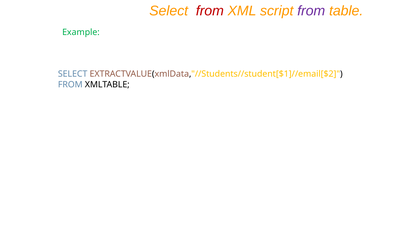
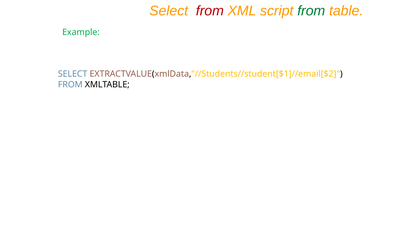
from colour: purple -> green (311, 11)
